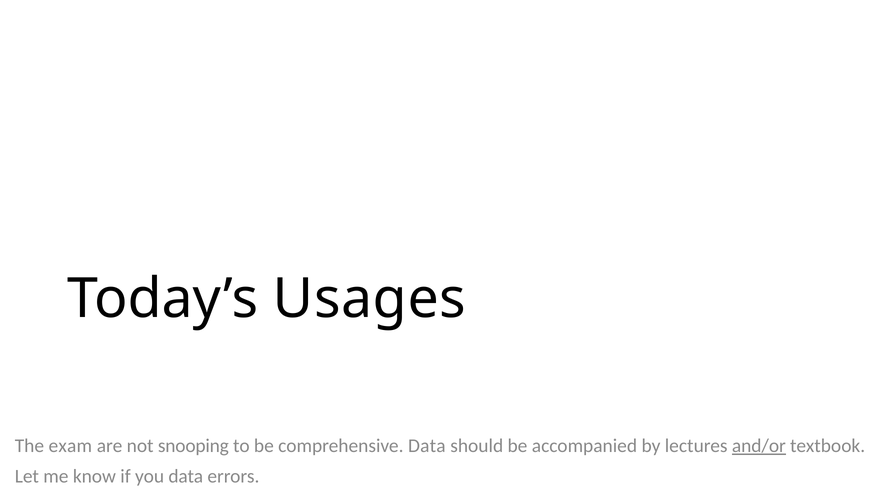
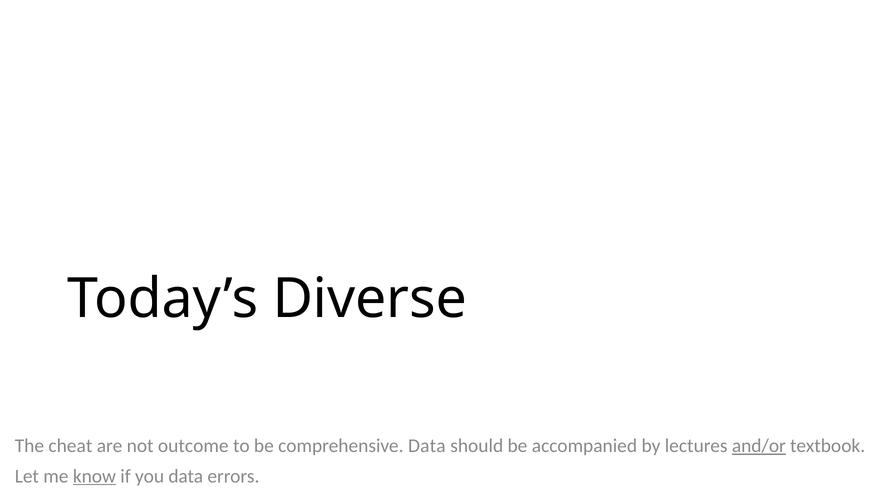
Usages: Usages -> Diverse (370, 299)
exam: exam -> cheat (70, 445)
snooping: snooping -> outcome (193, 445)
know underline: none -> present (94, 476)
